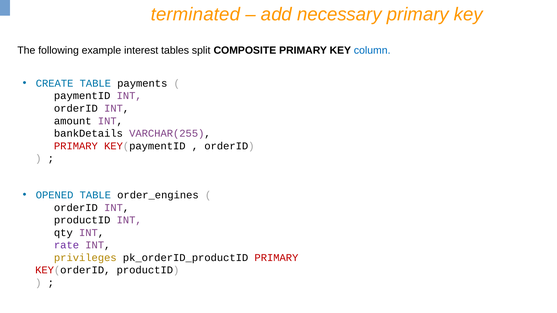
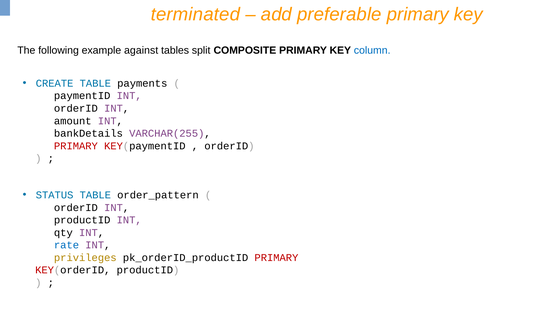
necessary: necessary -> preferable (339, 14)
interest: interest -> against (141, 51)
OPENED: OPENED -> STATUS (55, 195)
order_engines: order_engines -> order_pattern (158, 195)
rate colour: purple -> blue (67, 245)
